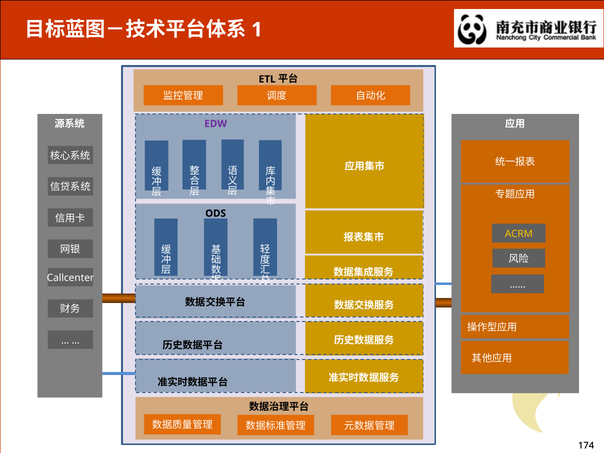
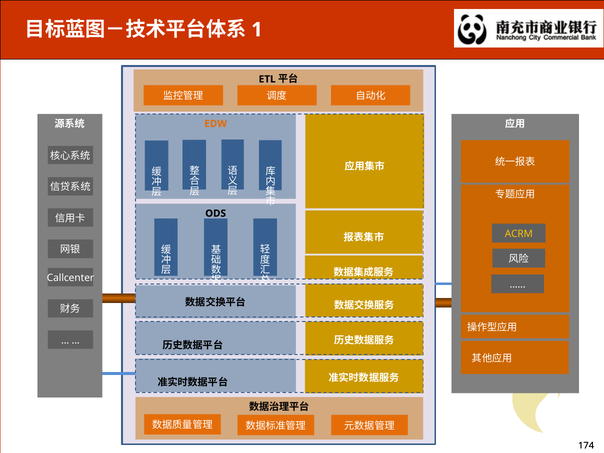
EDW colour: purple -> orange (216, 124)
